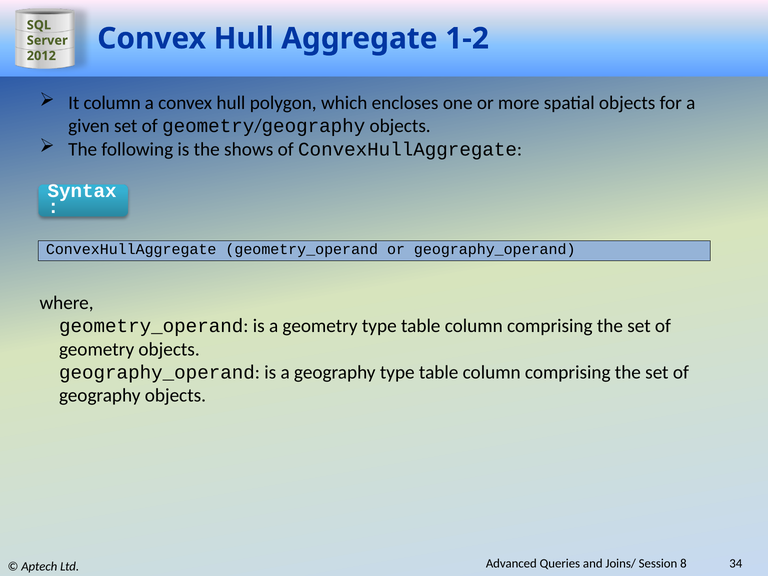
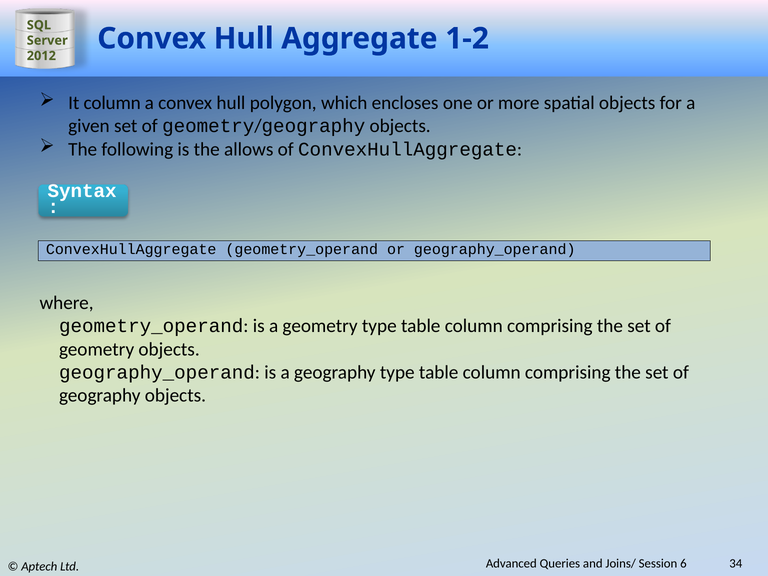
shows: shows -> allows (249, 149)
8: 8 -> 6 (683, 563)
